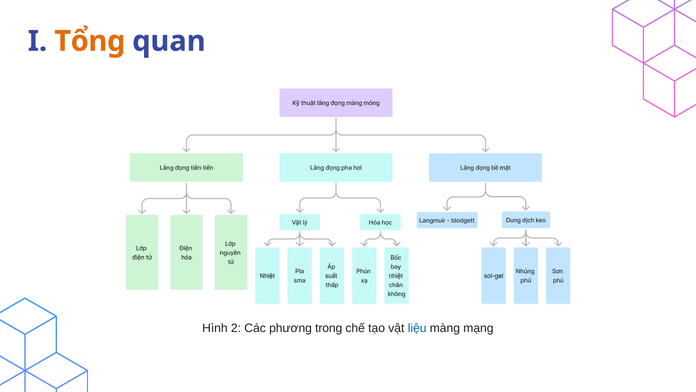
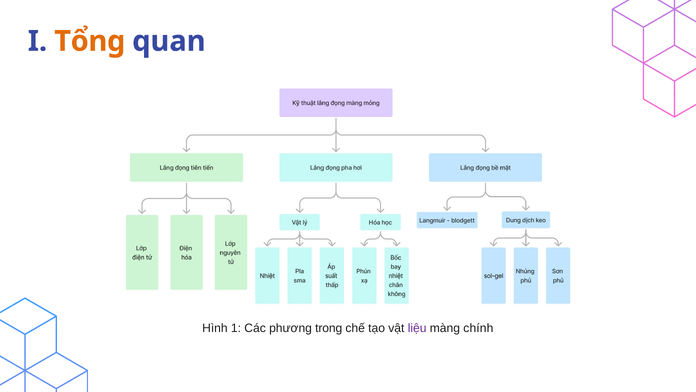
2: 2 -> 1 (236, 328)
liệu colour: blue -> purple (417, 328)
mạng: mạng -> chính (478, 328)
